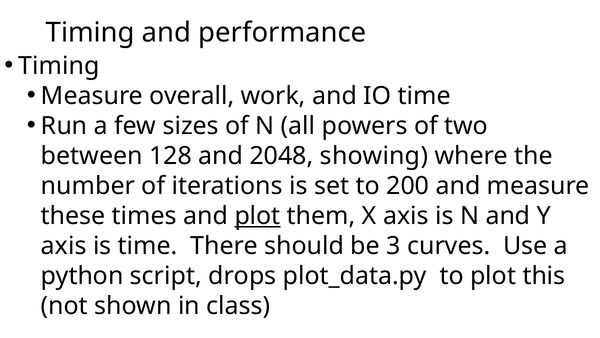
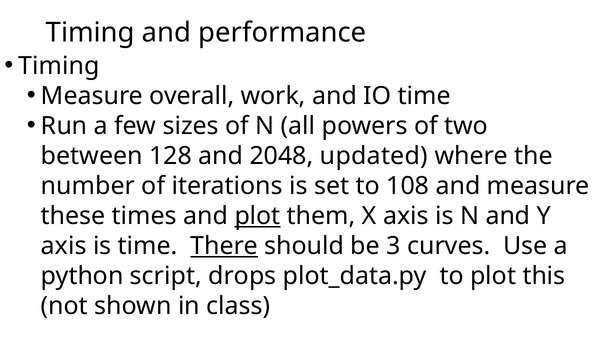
showing: showing -> updated (374, 156)
200: 200 -> 108 (408, 186)
There underline: none -> present (224, 246)
